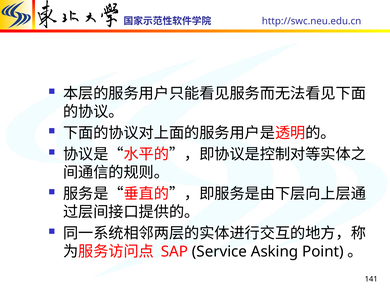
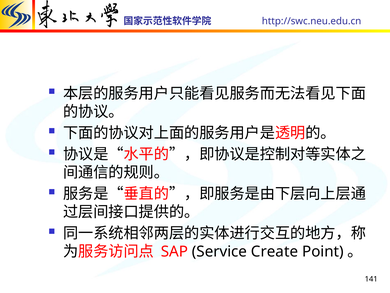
Asking: Asking -> Create (275, 251)
